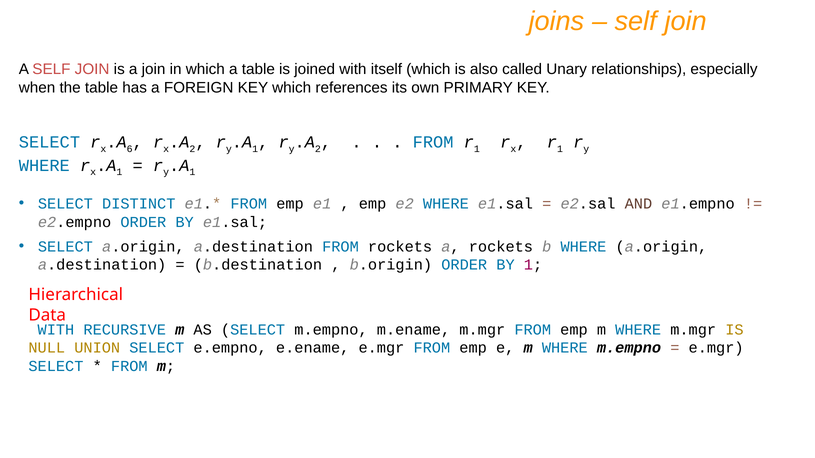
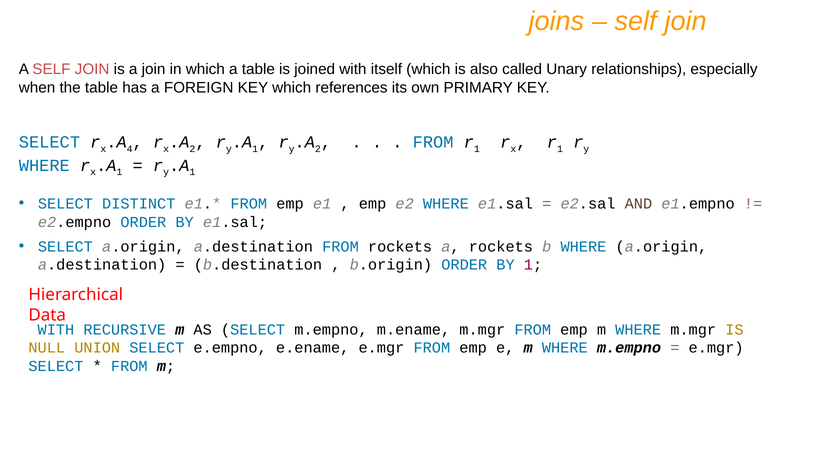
6: 6 -> 4 (130, 149)
